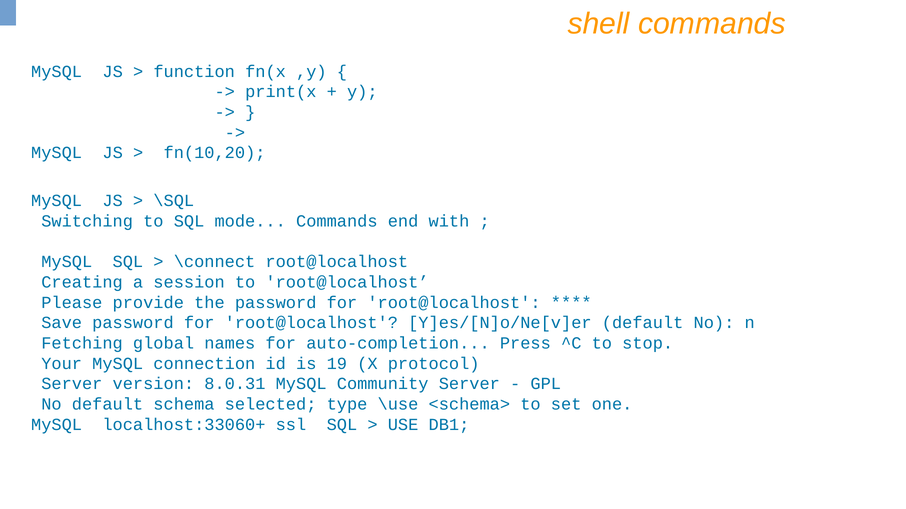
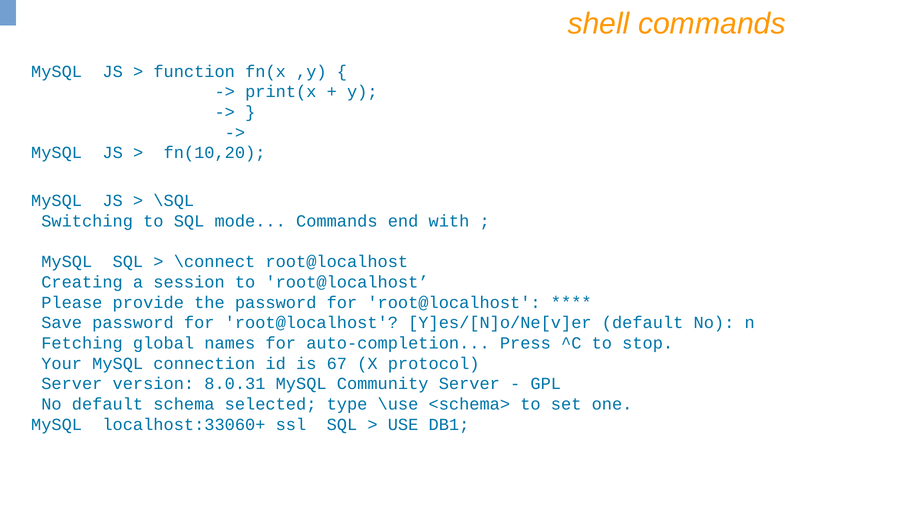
19: 19 -> 67 (337, 364)
